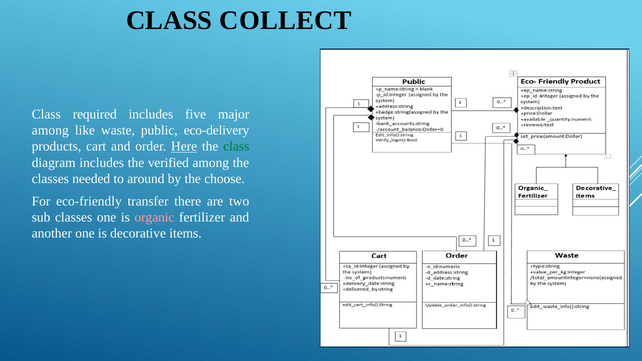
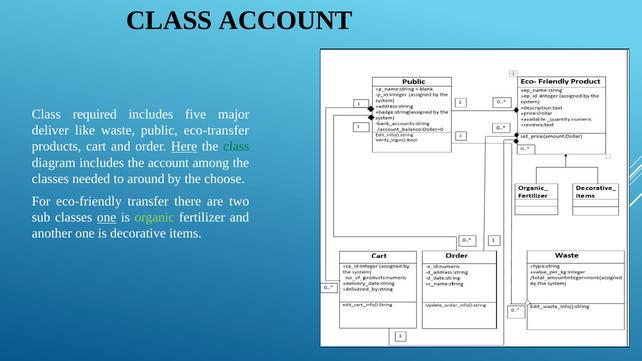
CLASS COLLECT: COLLECT -> ACCOUNT (286, 20)
among: among -> deliver (50, 131)
eco-delivery: eco-delivery -> eco-transfer (216, 131)
the verified: verified -> account (168, 163)
one underline: none -> present (107, 218)
organic colour: pink -> light green (154, 218)
